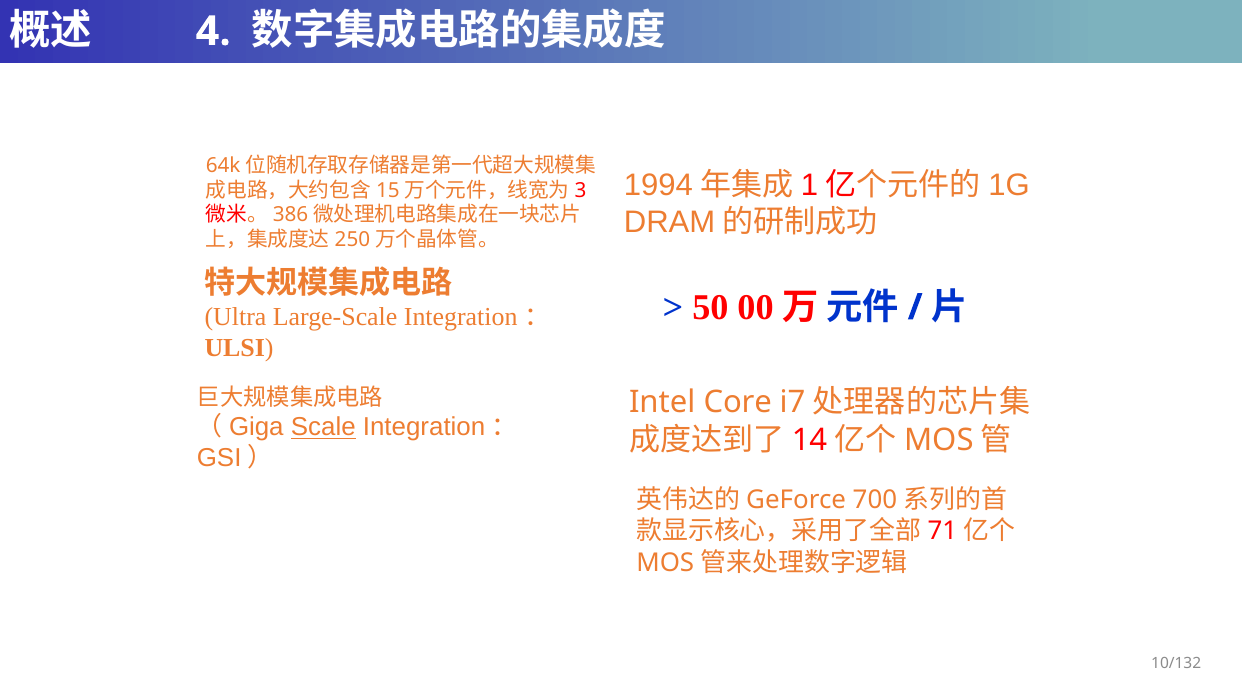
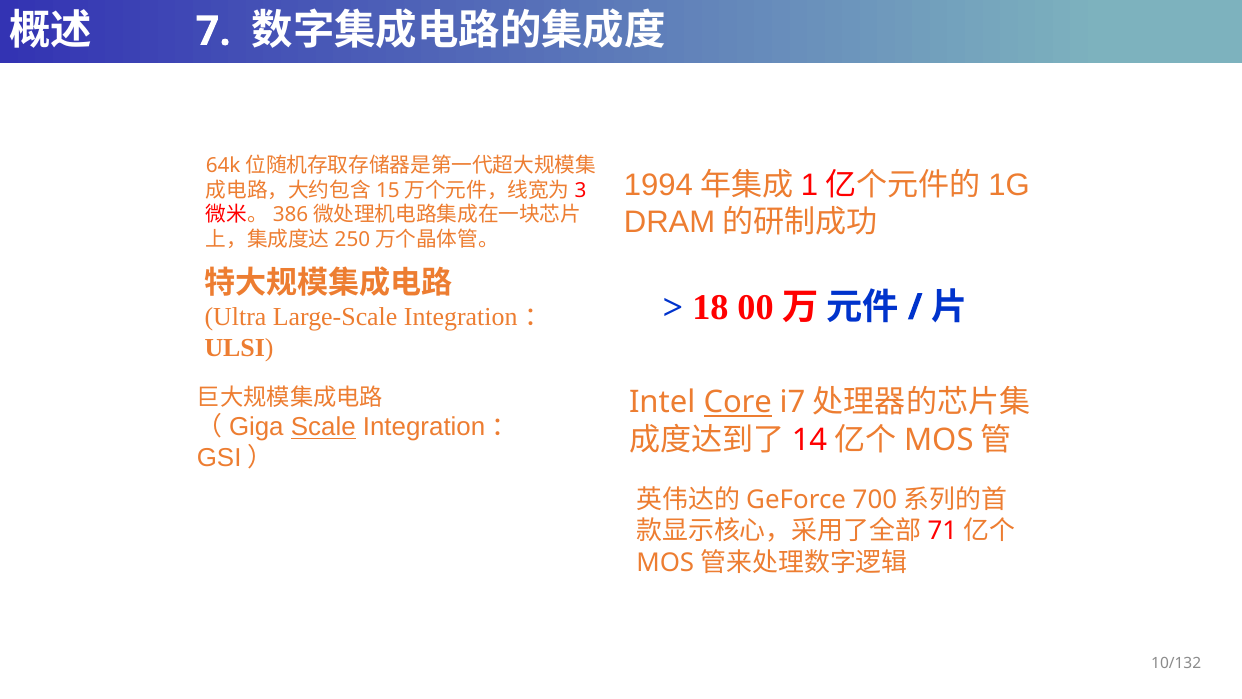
4: 4 -> 7 (213, 31)
50: 50 -> 18 (710, 307)
Core underline: none -> present (738, 402)
